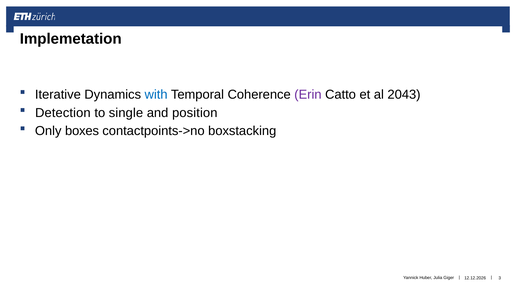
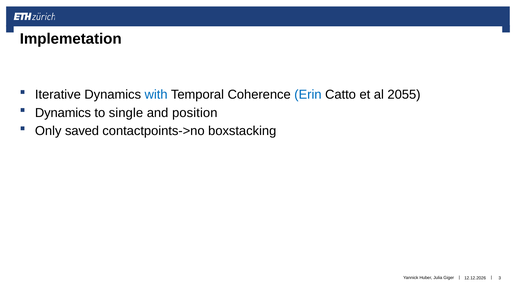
Erin colour: purple -> blue (308, 94)
2043: 2043 -> 2055 (404, 94)
Detection: Detection -> Dynamics (63, 113)
boxes: boxes -> saved (82, 131)
